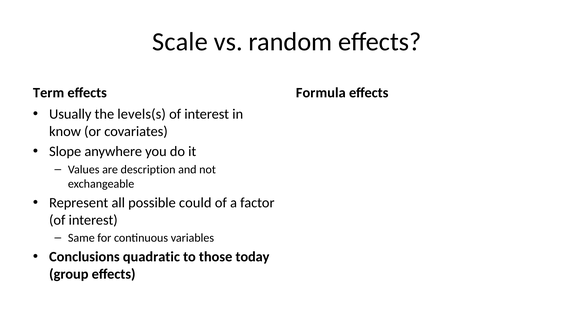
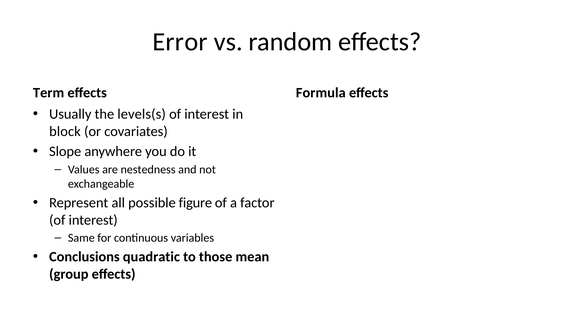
Scale: Scale -> Error (180, 42)
know: know -> block (65, 131)
description: description -> nestedness (148, 169)
could: could -> figure (195, 203)
today: today -> mean (252, 257)
